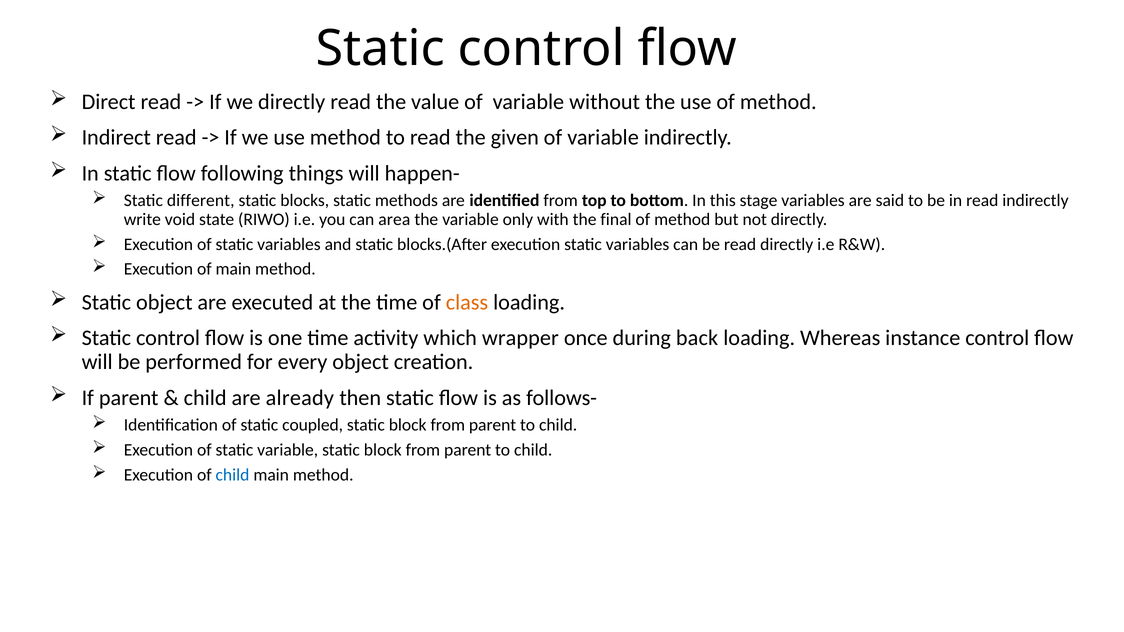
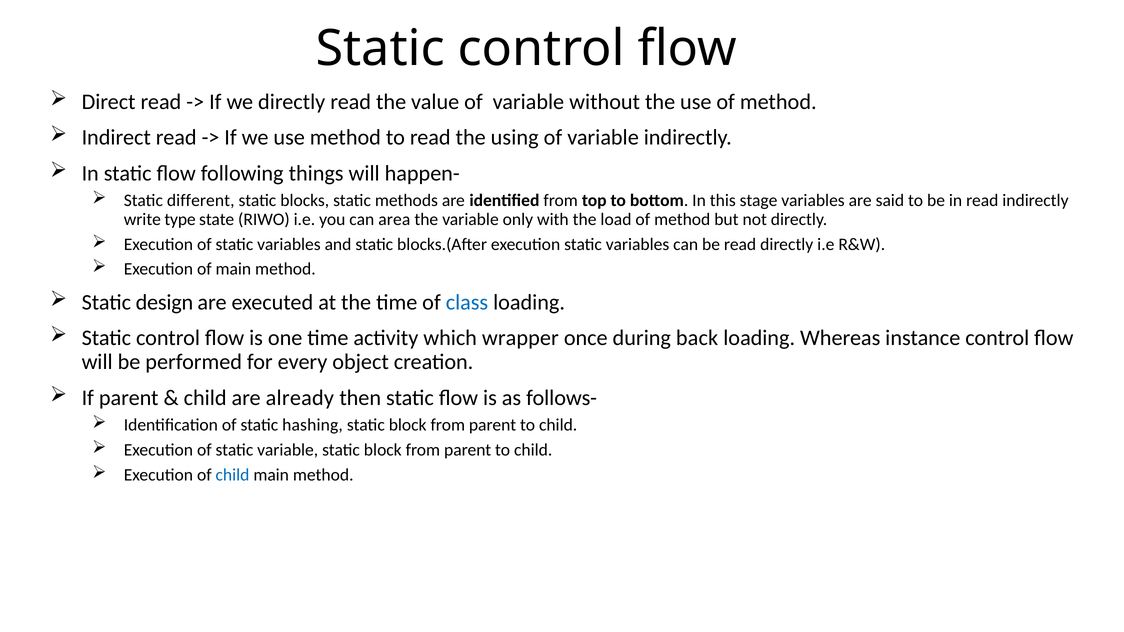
given: given -> using (515, 137)
void: void -> type (180, 220)
final: final -> load (616, 220)
Static object: object -> design (164, 302)
class colour: orange -> blue (467, 302)
coupled: coupled -> hashing (313, 425)
